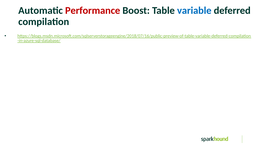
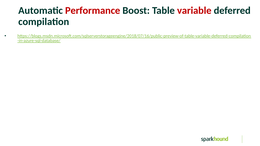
variable colour: blue -> red (194, 11)
